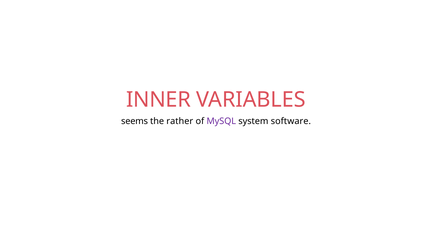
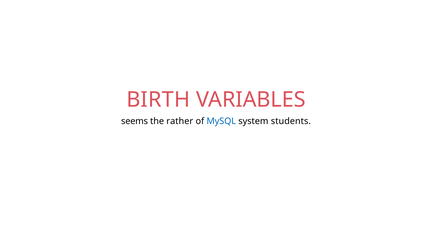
INNER: INNER -> BIRTH (158, 100)
MySQL colour: purple -> blue (221, 121)
software: software -> students (291, 121)
